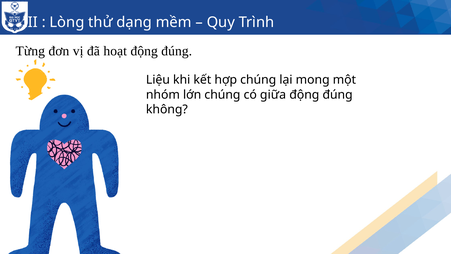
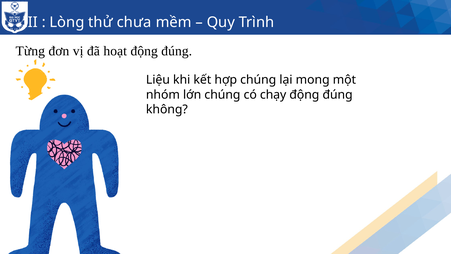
dạng: dạng -> chưa (134, 22)
giữa: giữa -> chạy (273, 95)
